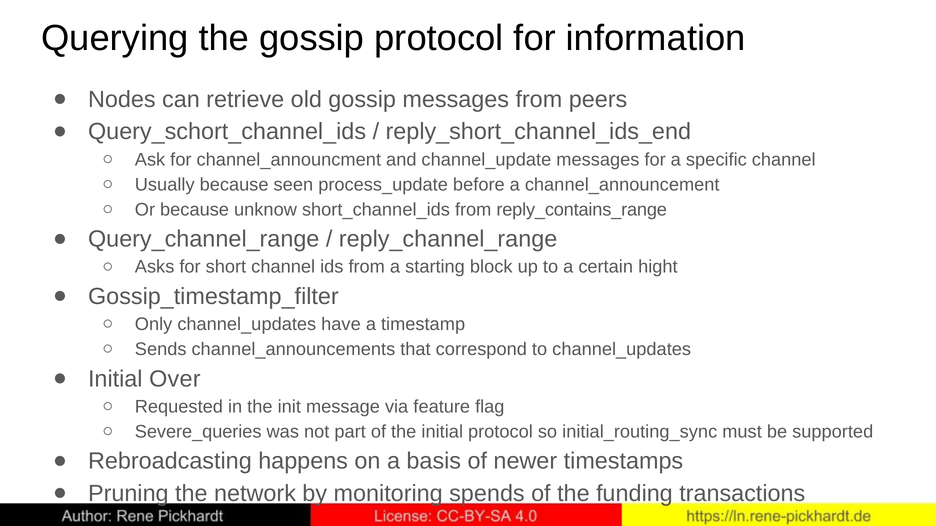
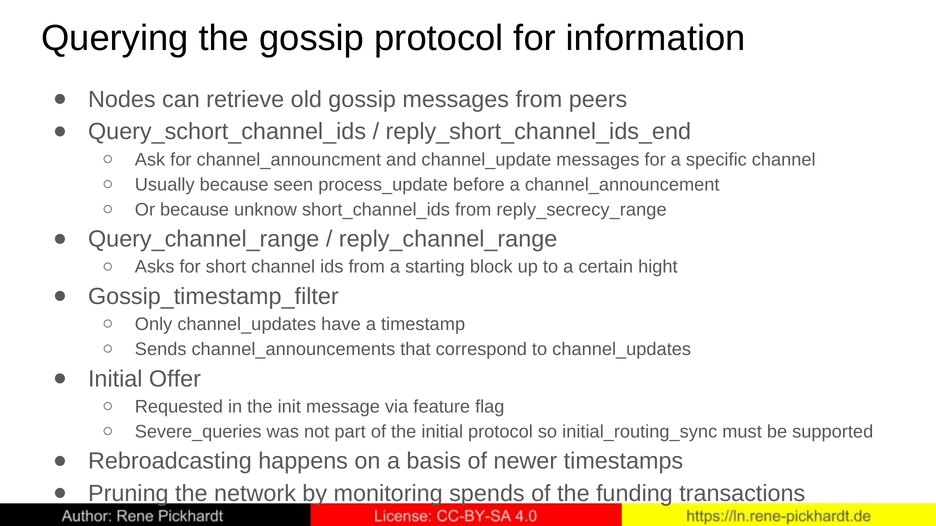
reply_contains_range: reply_contains_range -> reply_secrecy_range (582, 210)
Over: Over -> Offer (175, 379)
